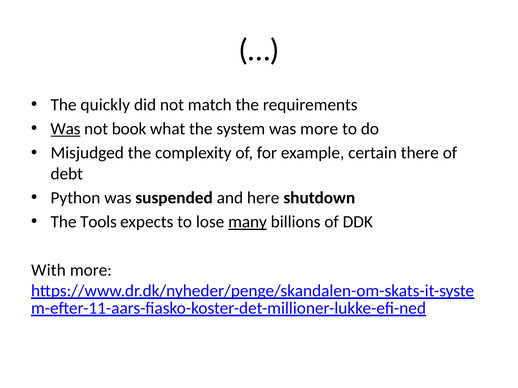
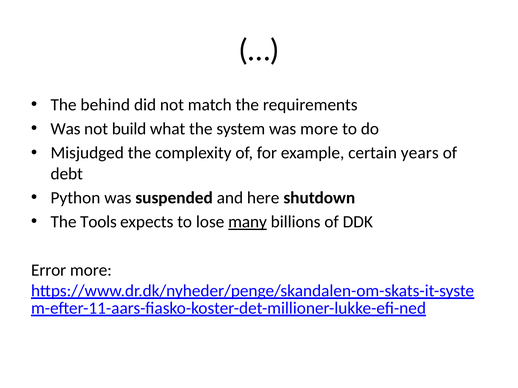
quickly: quickly -> behind (105, 105)
Was underline: present -> none (65, 129)
book: book -> build (129, 129)
there: there -> years (420, 153)
With: With -> Error (49, 271)
